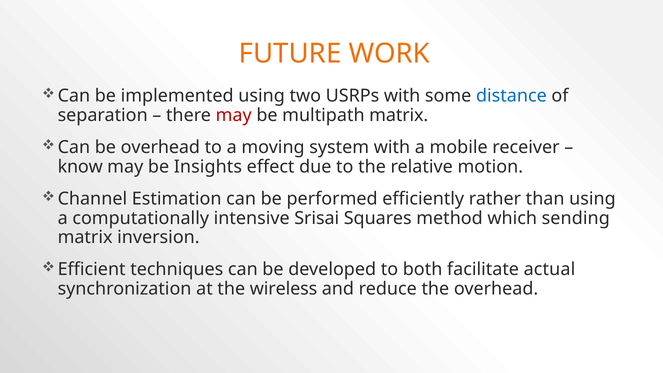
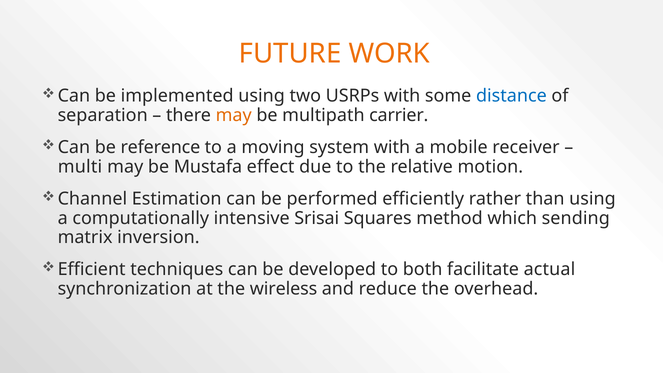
may colour: red -> orange (234, 115)
multipath matrix: matrix -> carrier (399, 115)
be overhead: overhead -> reference (160, 147)
know: know -> multi (80, 167)
Insights: Insights -> Mustafa (208, 167)
